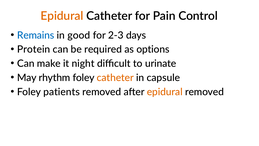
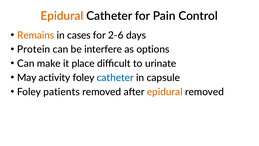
Remains colour: blue -> orange (36, 35)
good: good -> cases (79, 35)
2-3: 2-3 -> 2-6 (116, 35)
required: required -> interfere (103, 49)
night: night -> place (83, 63)
rhythm: rhythm -> activity (54, 78)
catheter colour: orange -> blue (115, 78)
